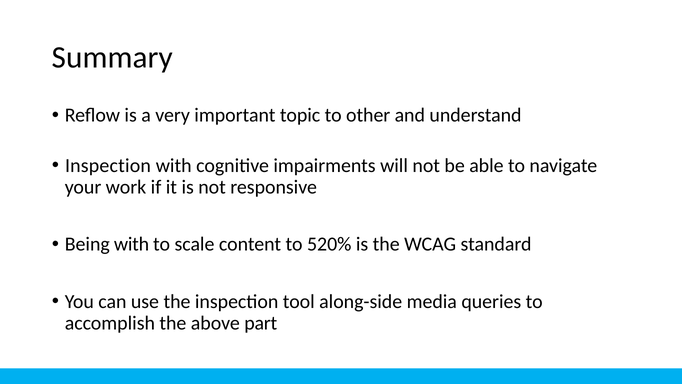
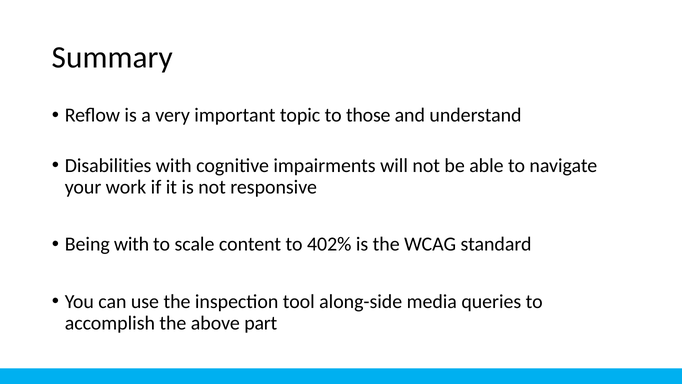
other: other -> those (368, 115)
Inspection: Inspection -> Disabilities (108, 165)
520%: 520% -> 402% (329, 244)
